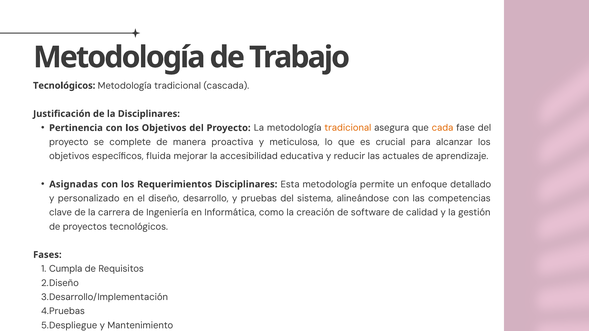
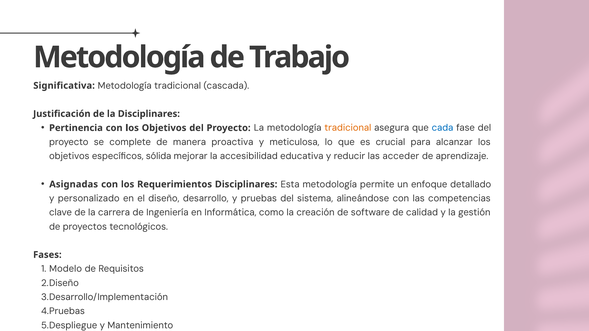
Tecnológicos: Tecnológicos -> Significativa (64, 86)
cada colour: orange -> blue (442, 128)
fluida: fluida -> sólida (159, 156)
actuales: actuales -> acceder (401, 156)
Cumpla: Cumpla -> Modelo (66, 269)
